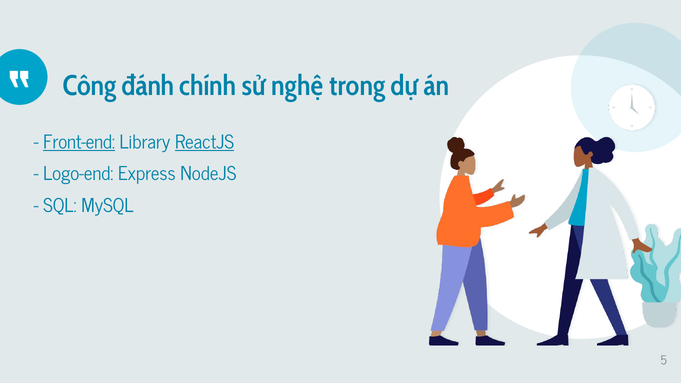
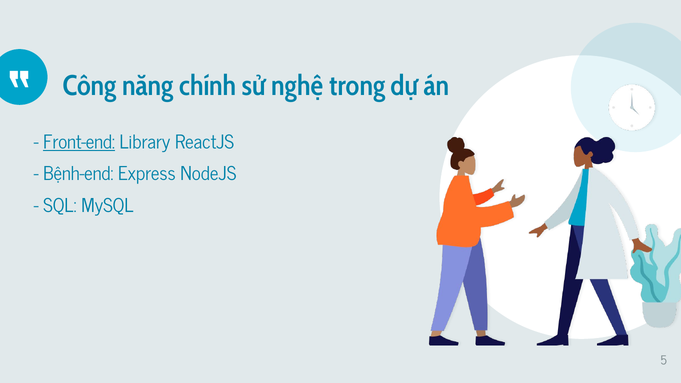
đánh: đánh -> năng (148, 86)
ReactJS underline: present -> none (205, 142)
Logo-end: Logo-end -> Bệnh-end (78, 174)
